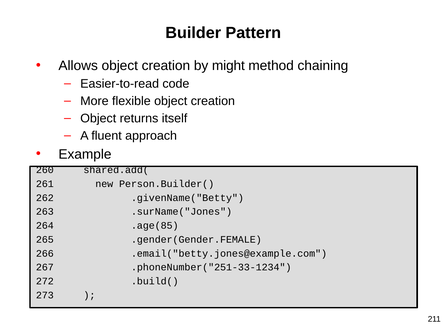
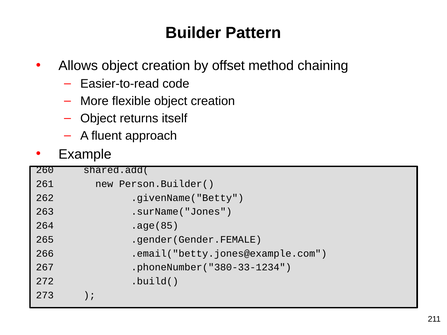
might: might -> offset (228, 66)
.phoneNumber("251-33-1234: .phoneNumber("251-33-1234 -> .phoneNumber("380-33-1234 (211, 267)
